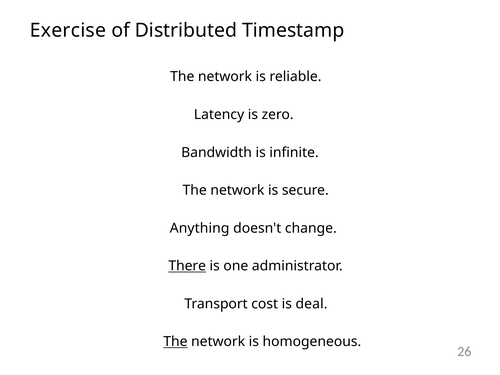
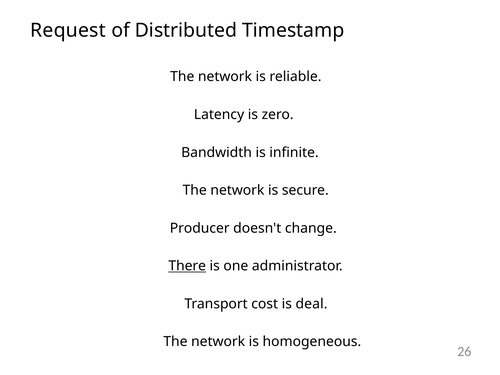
Exercise: Exercise -> Request (68, 30)
Anything: Anything -> Producer (200, 228)
The underline: present -> none (175, 342)
